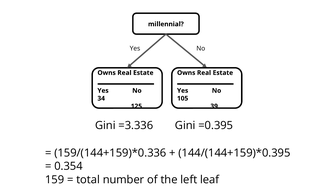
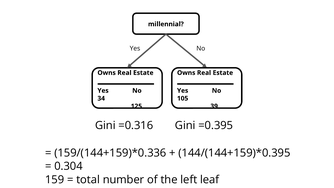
=3.336: =3.336 -> =0.316 (136, 125)
0.354: 0.354 -> 0.304 (68, 166)
